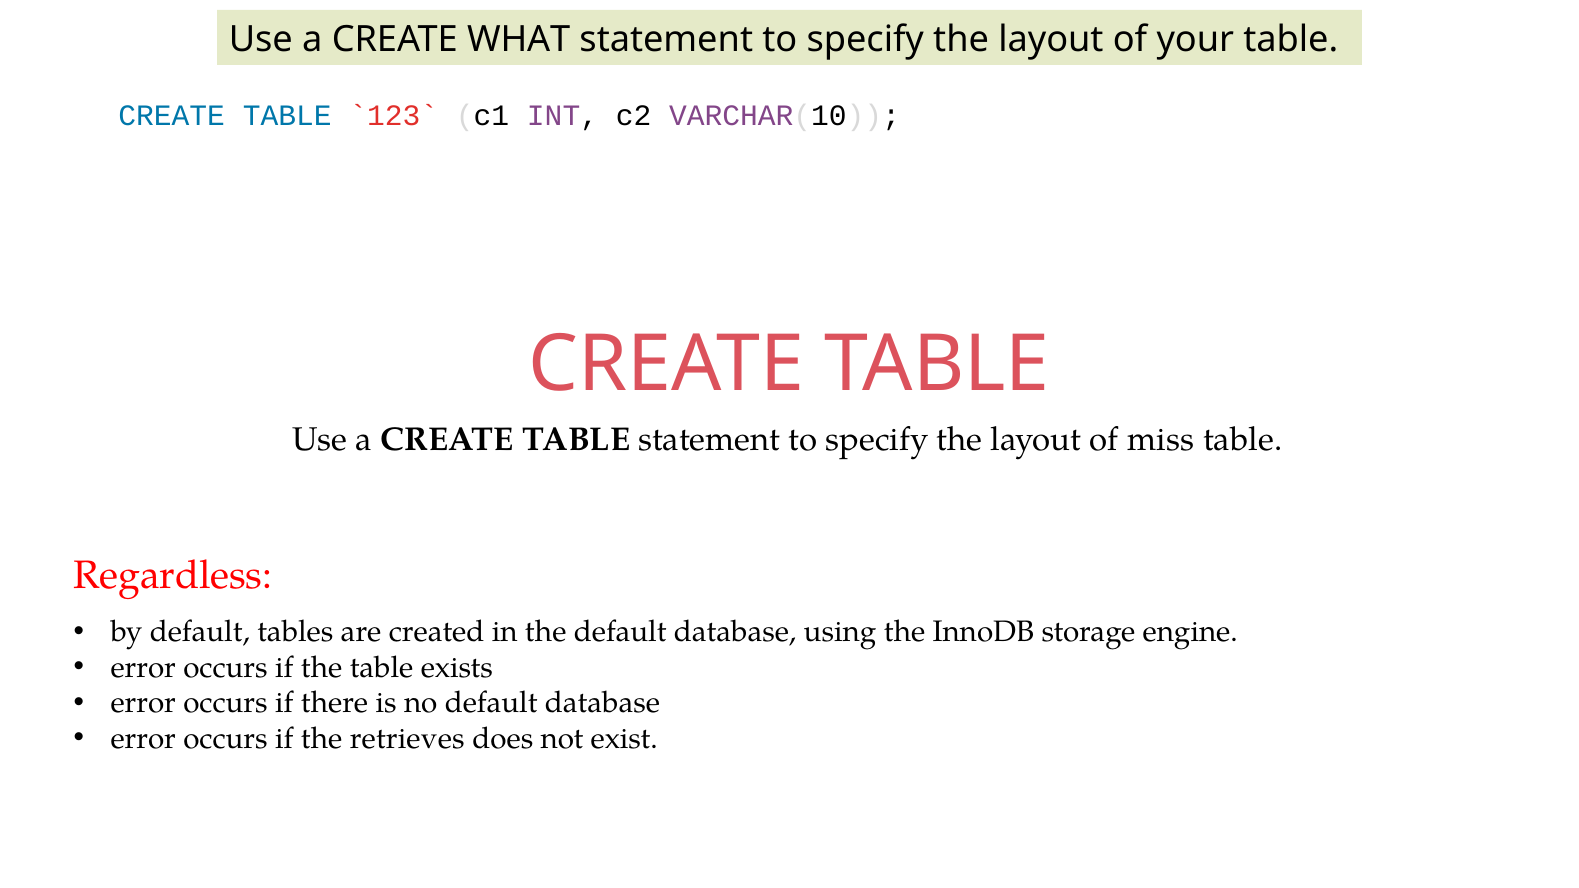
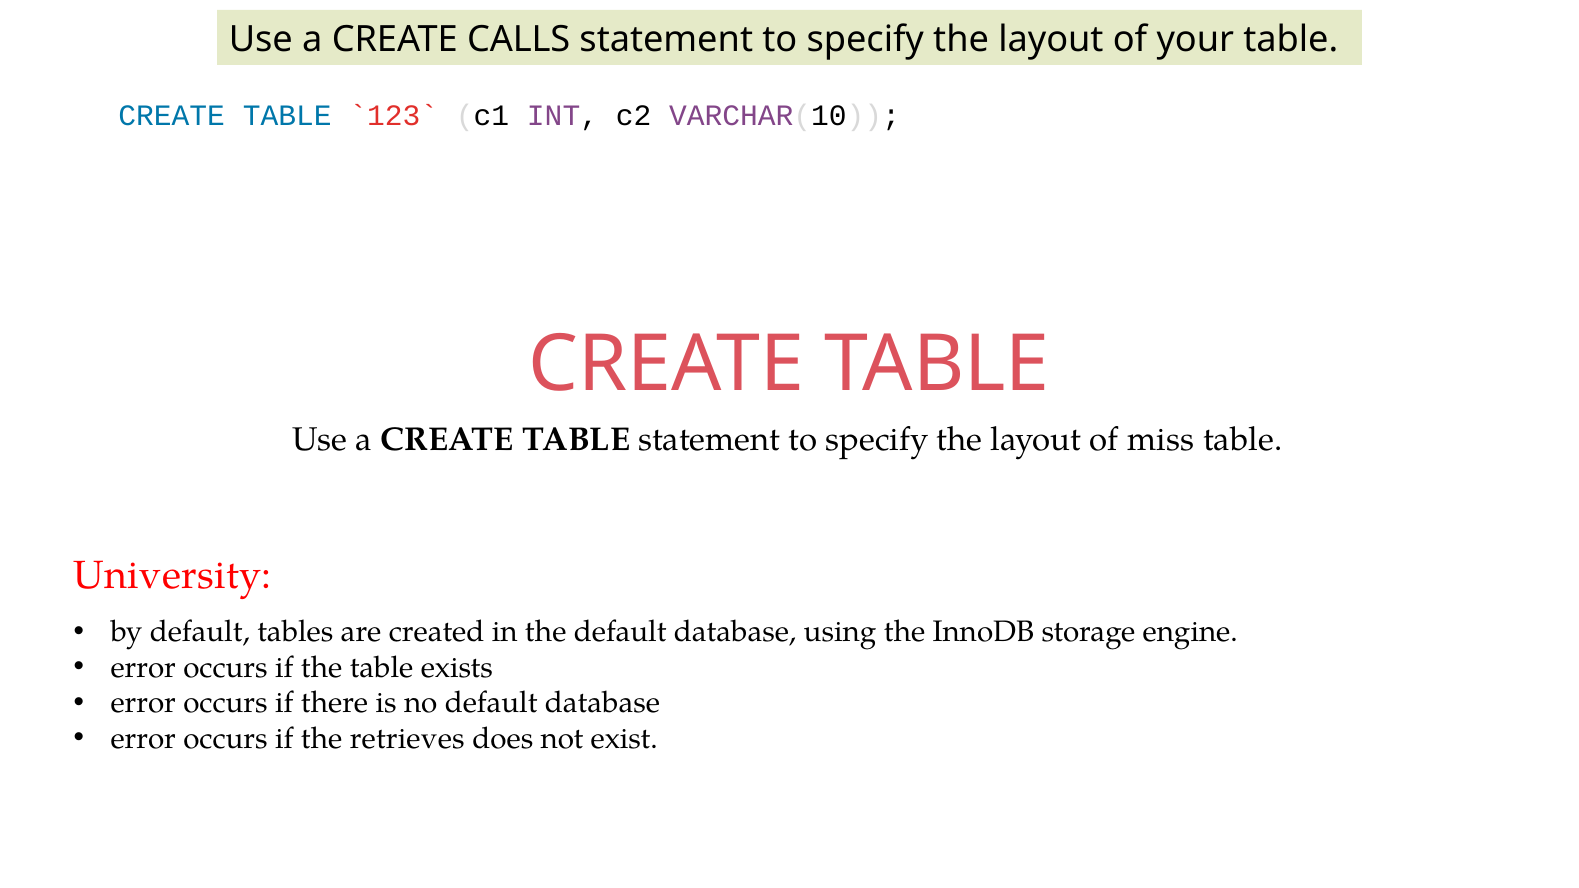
WHAT: WHAT -> CALLS (519, 40)
Regardless: Regardless -> University (173, 576)
